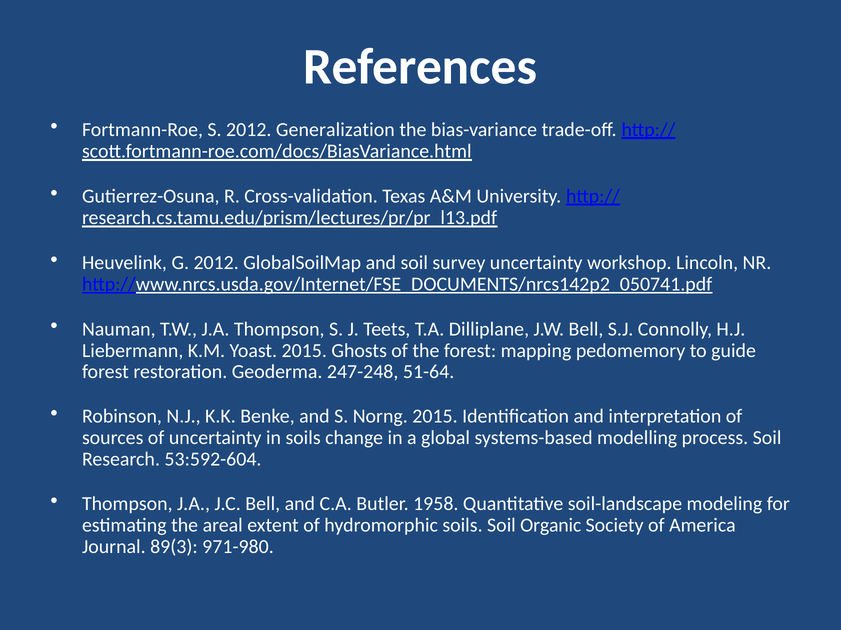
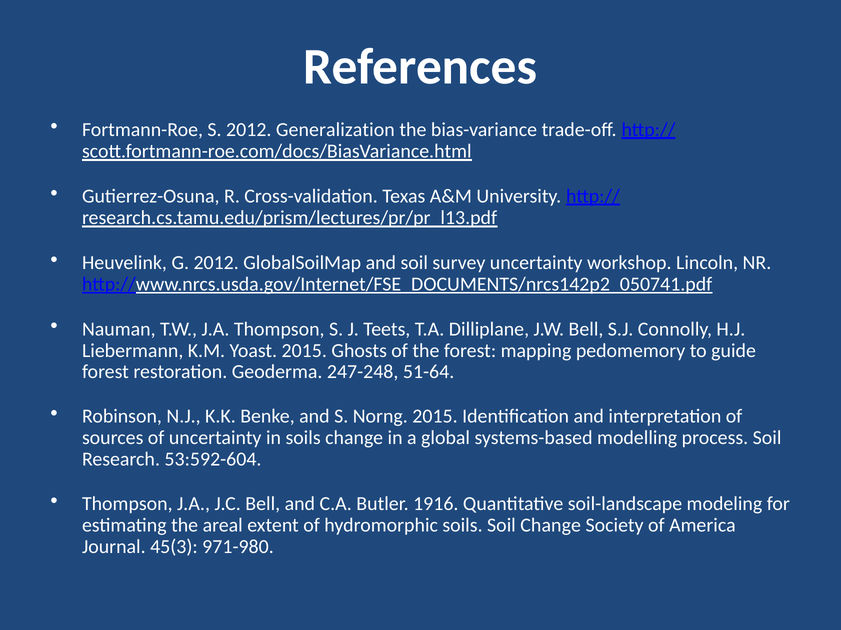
1958: 1958 -> 1916 (436, 504)
Soil Organic: Organic -> Change (551, 526)
89(3: 89(3 -> 45(3 (174, 547)
